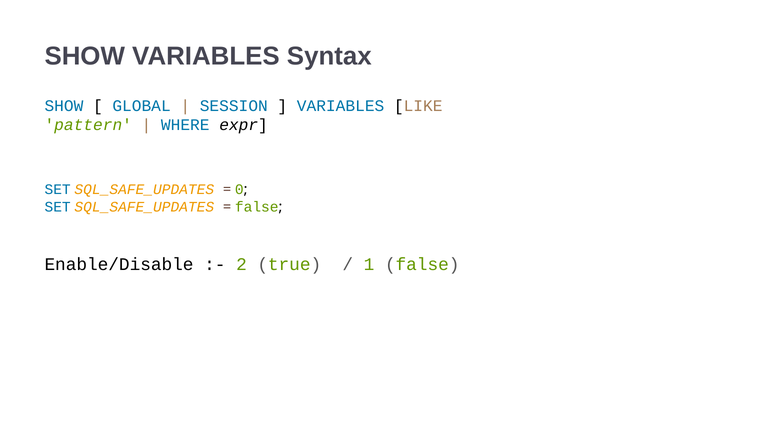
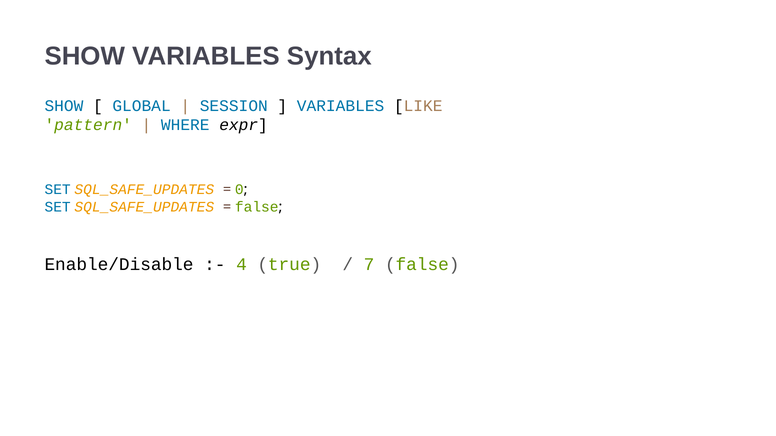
2: 2 -> 4 (242, 265)
1: 1 -> 7 (369, 265)
